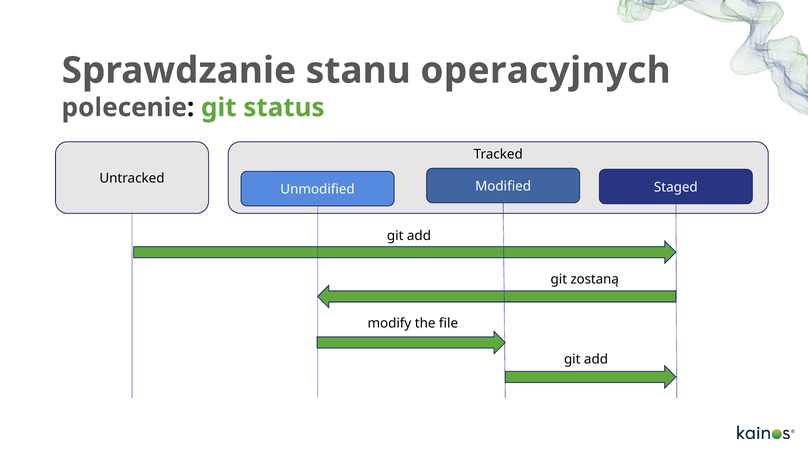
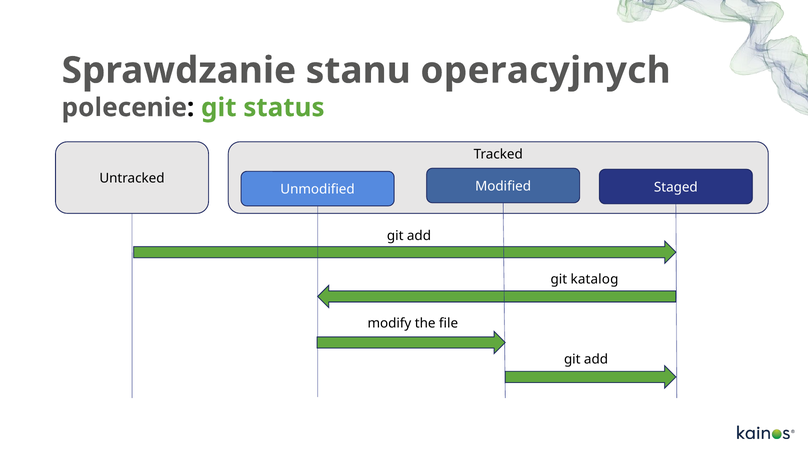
zostaną: zostaną -> katalog (594, 279)
